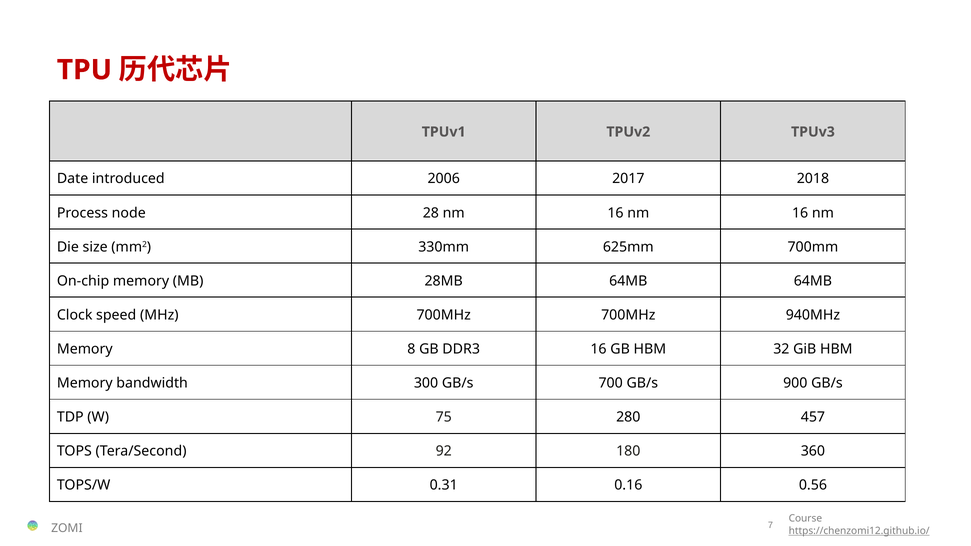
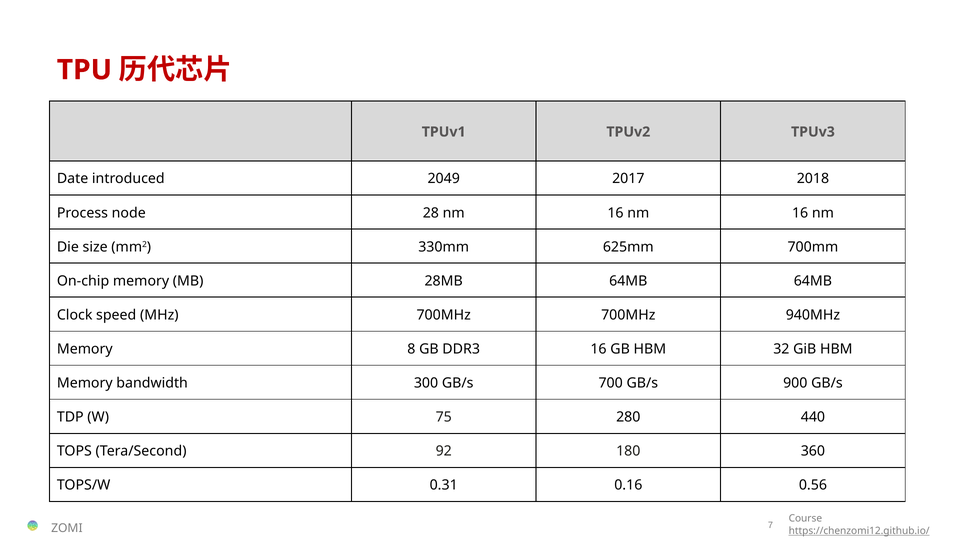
2006: 2006 -> 2049 (444, 179)
457: 457 -> 440 (813, 417)
